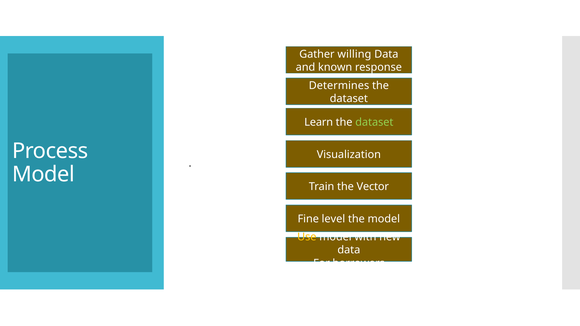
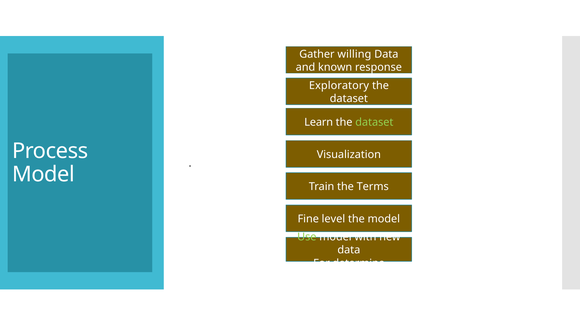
Determines: Determines -> Exploratory (339, 86)
Vector: Vector -> Terms (373, 187)
Use colour: yellow -> light green (307, 237)
borrowers: borrowers -> determine (359, 263)
